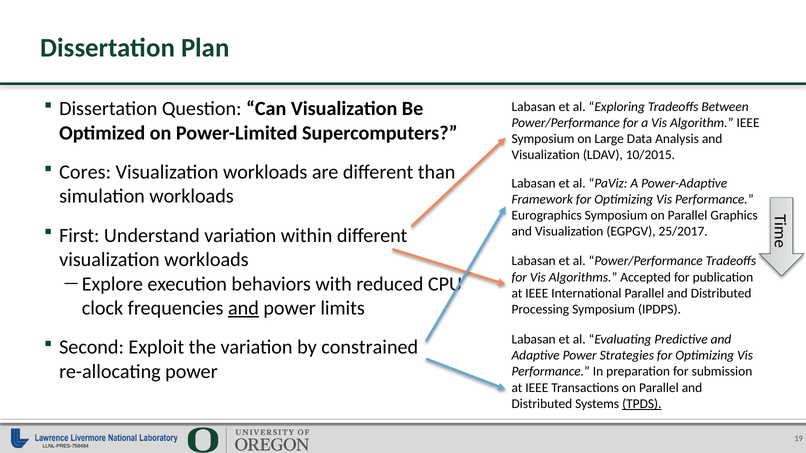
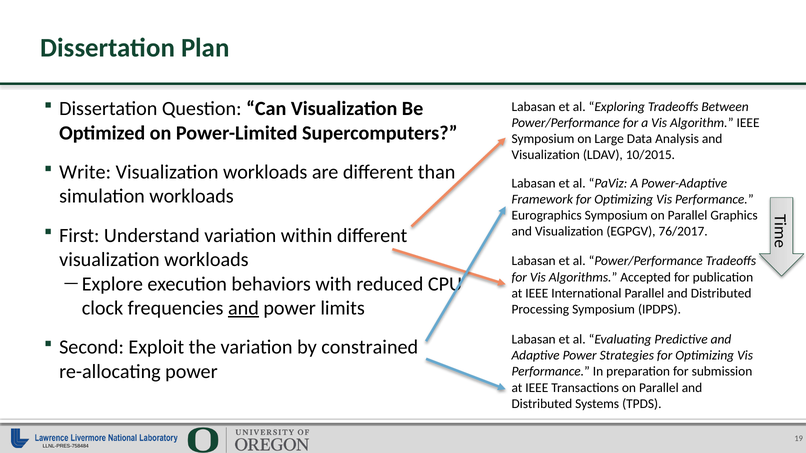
Cores: Cores -> Write (85, 172)
25/2017: 25/2017 -> 76/2017 (683, 232)
TPDS underline: present -> none (642, 404)
